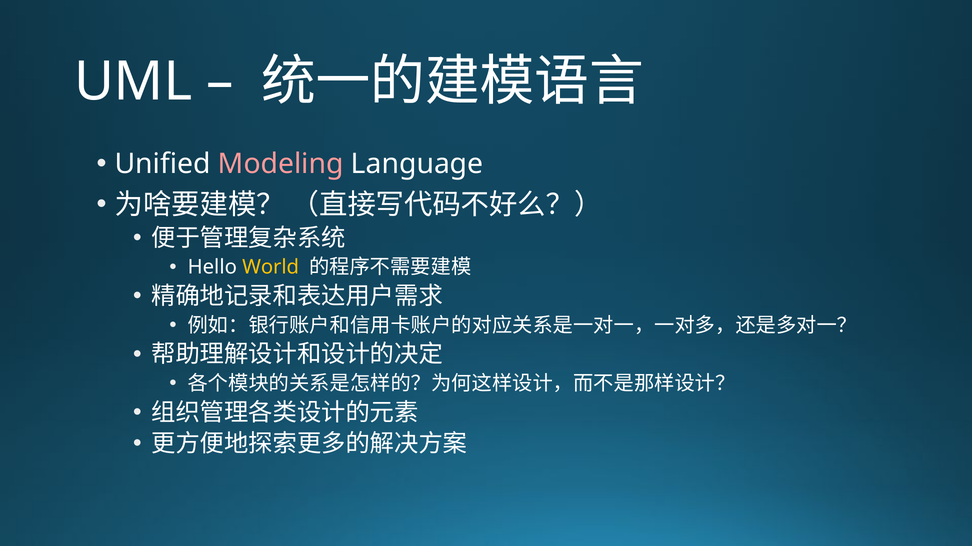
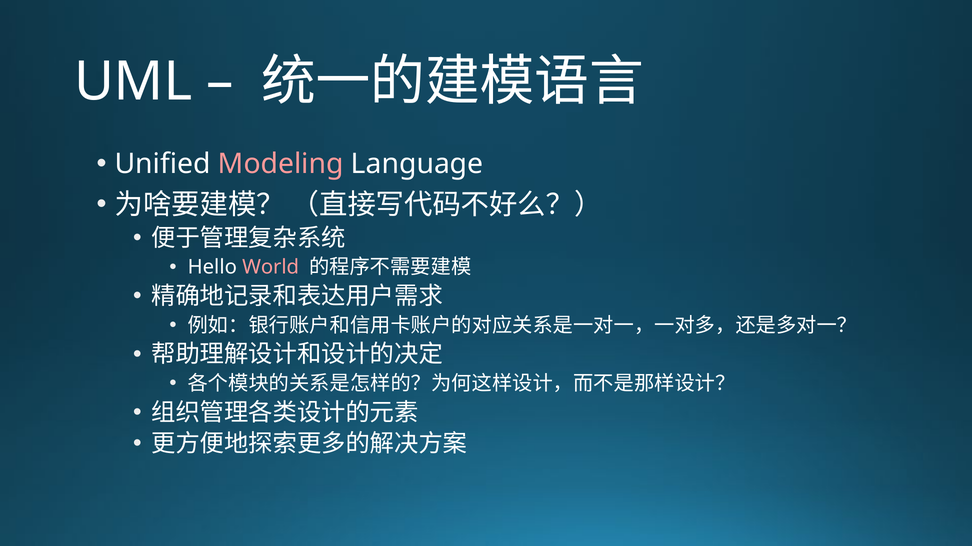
World colour: yellow -> pink (271, 268)
